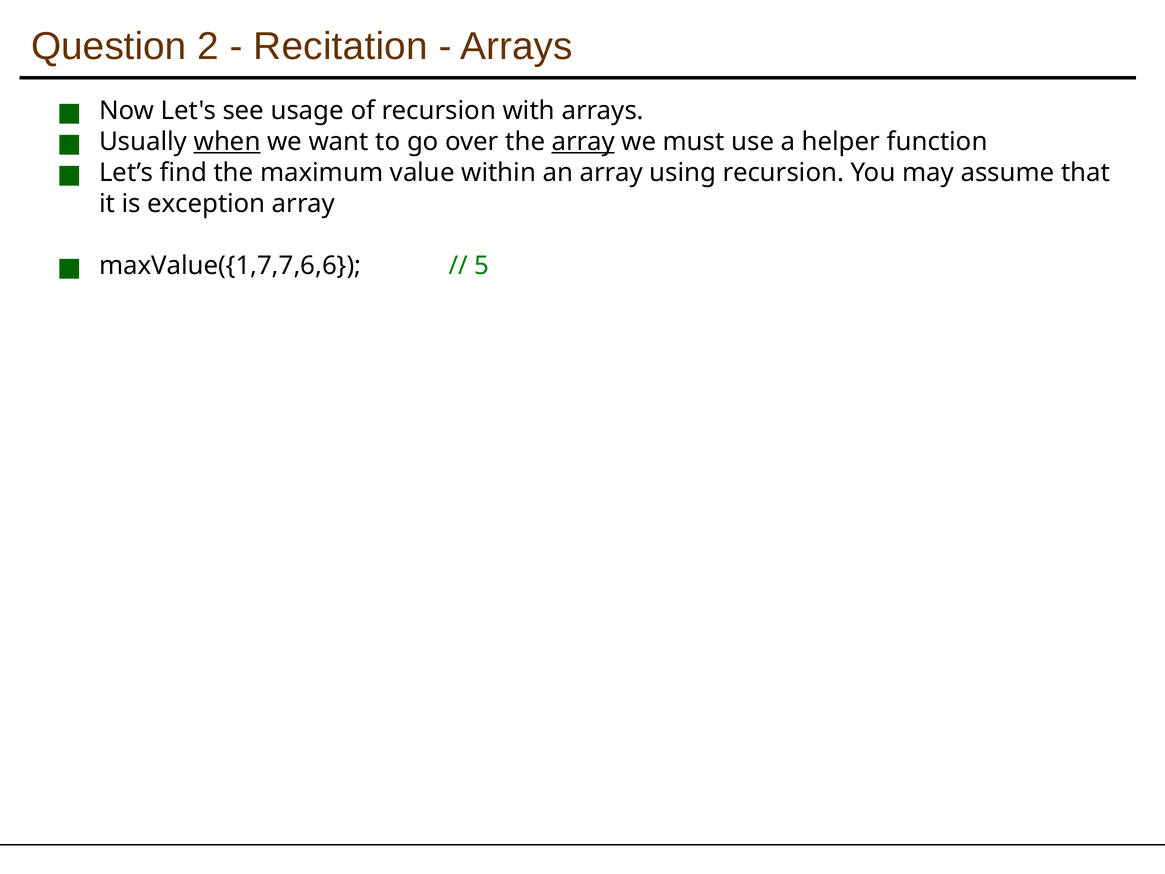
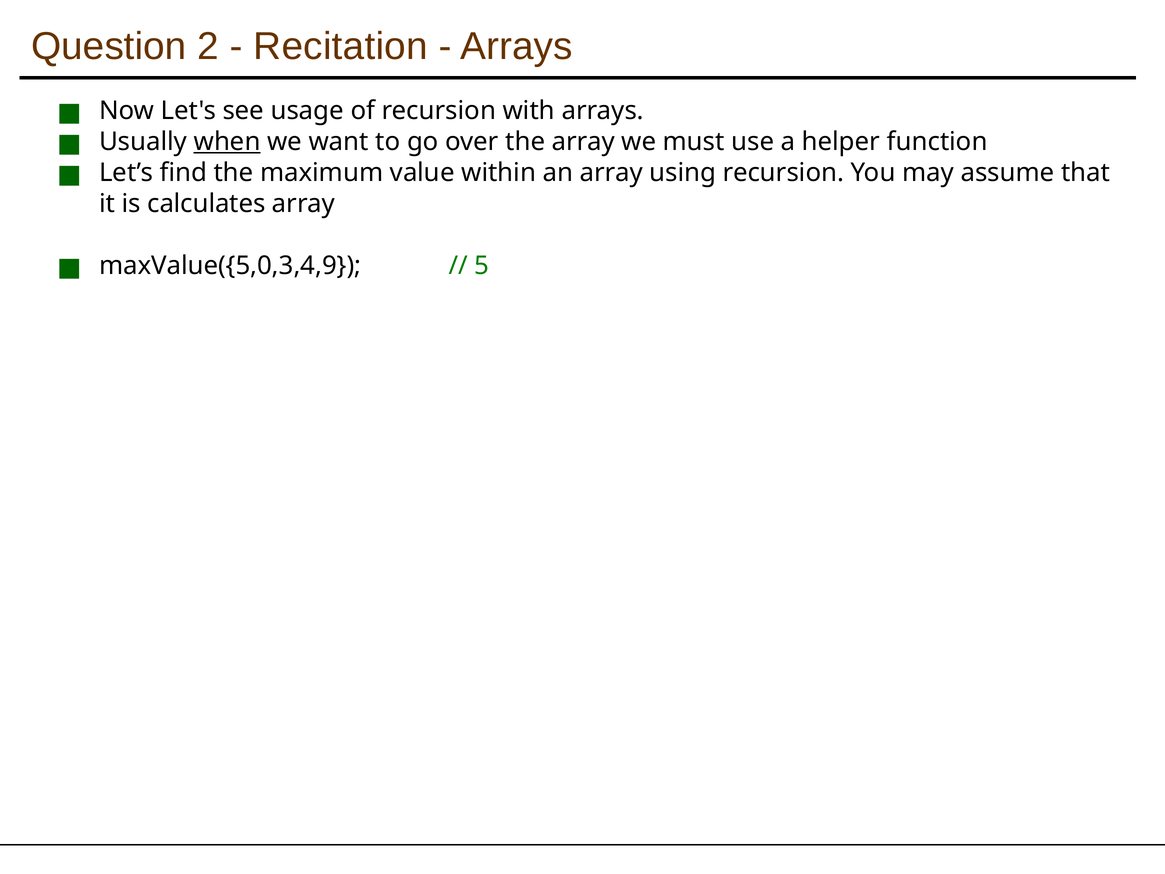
array underline: present -> none (583, 142)
exception: exception -> calculates (206, 204)
maxValue({1,7,7,6,6: maxValue({1,7,7,6,6 -> maxValue({5,0,3,4,9 (230, 266)
